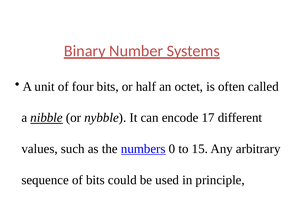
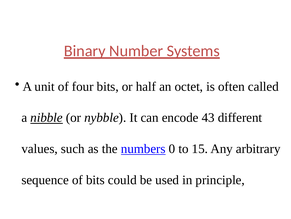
17: 17 -> 43 (208, 117)
